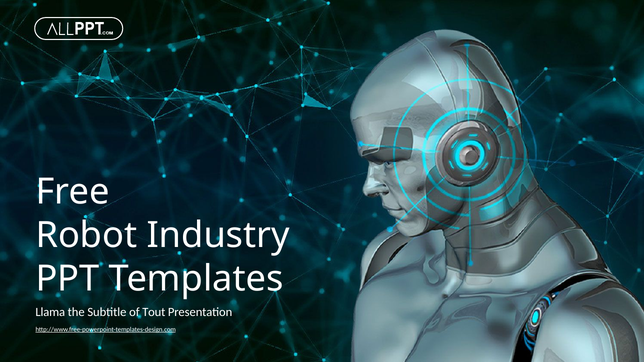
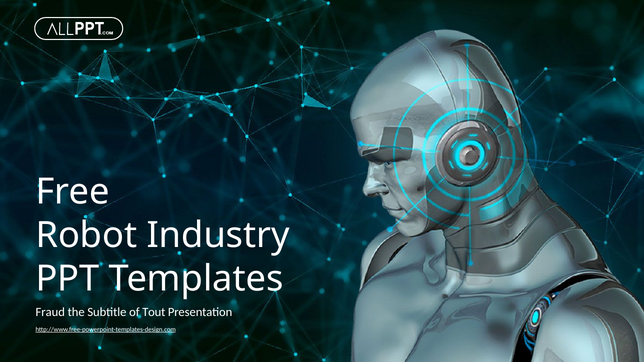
Llama: Llama -> Fraud (50, 312)
